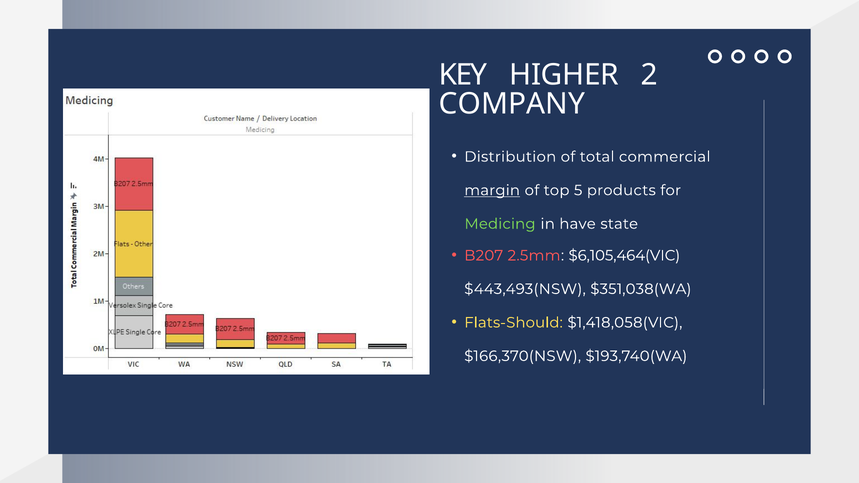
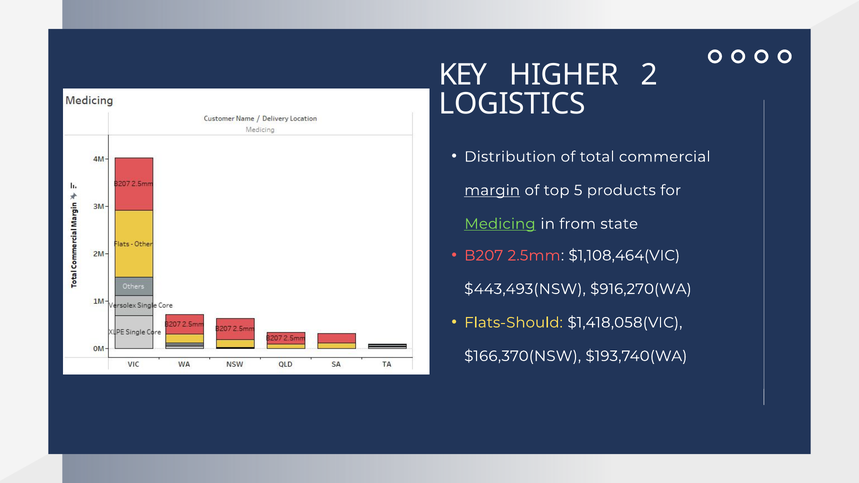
COMPANY: COMPANY -> LOGISTICS (512, 104)
Medicing underline: none -> present (500, 224)
have: have -> from (578, 224)
$6,105,464(VIC: $6,105,464(VIC -> $1,108,464(VIC (624, 256)
$351,038(WA: $351,038(WA -> $916,270(WA (641, 289)
